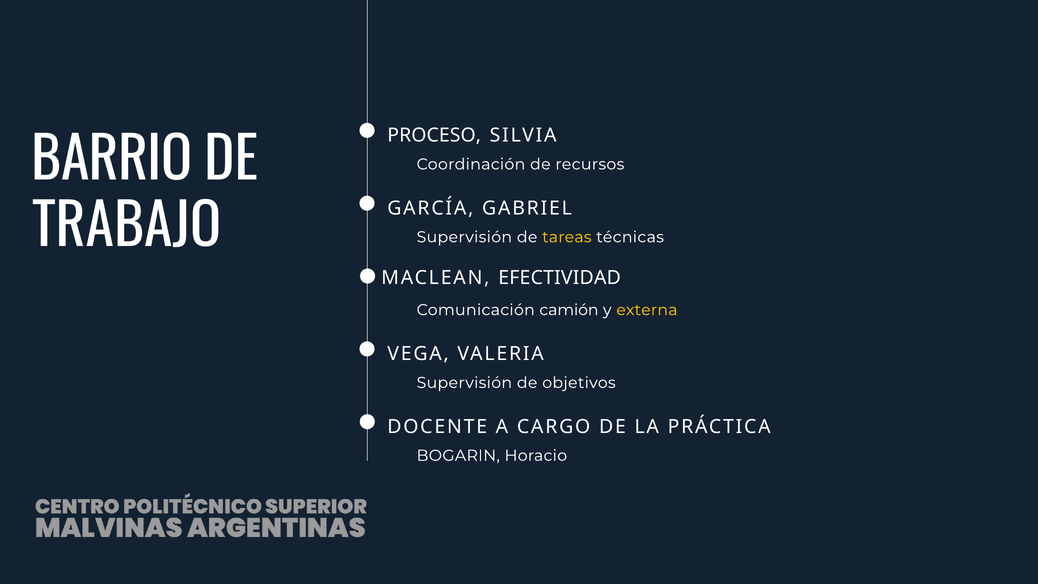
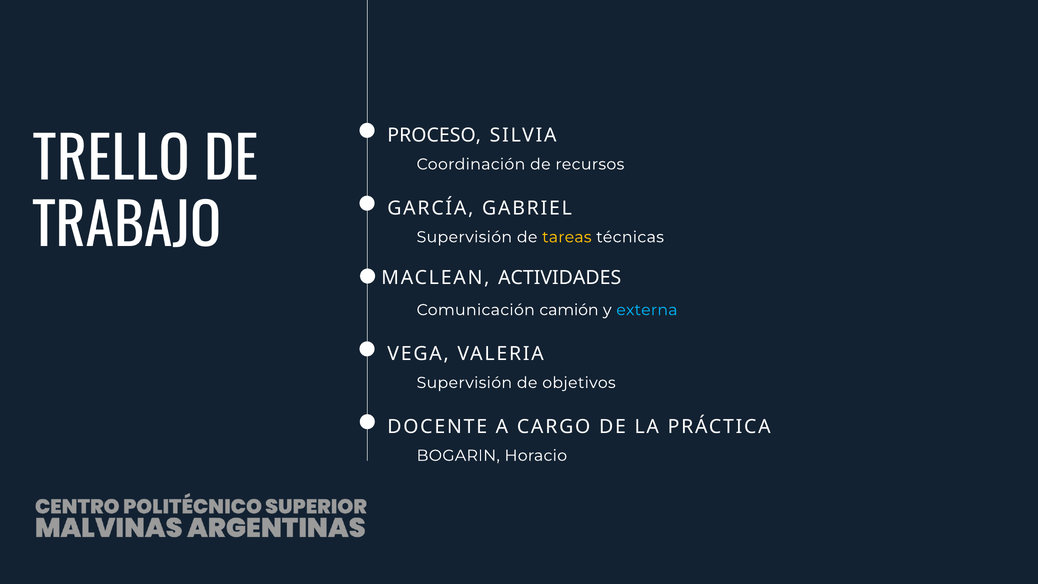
BARRIO: BARRIO -> TRELLO (111, 161)
EFECTIVIDAD: EFECTIVIDAD -> ACTIVIDADES (560, 278)
externa colour: yellow -> light blue (647, 310)
